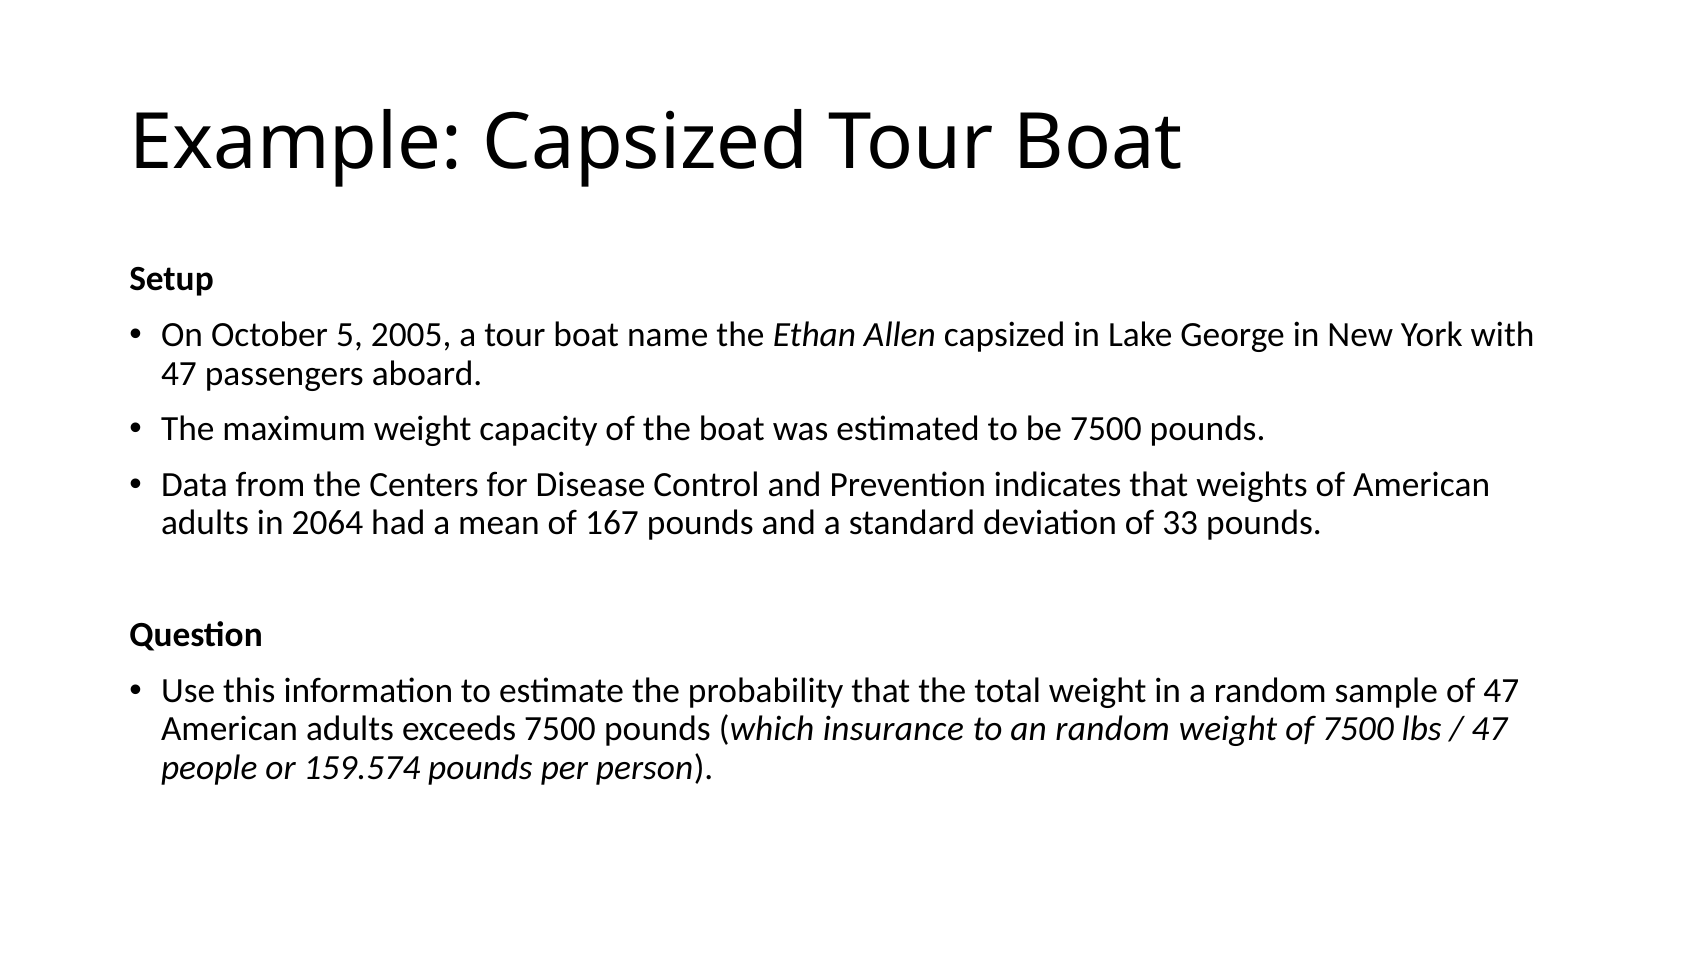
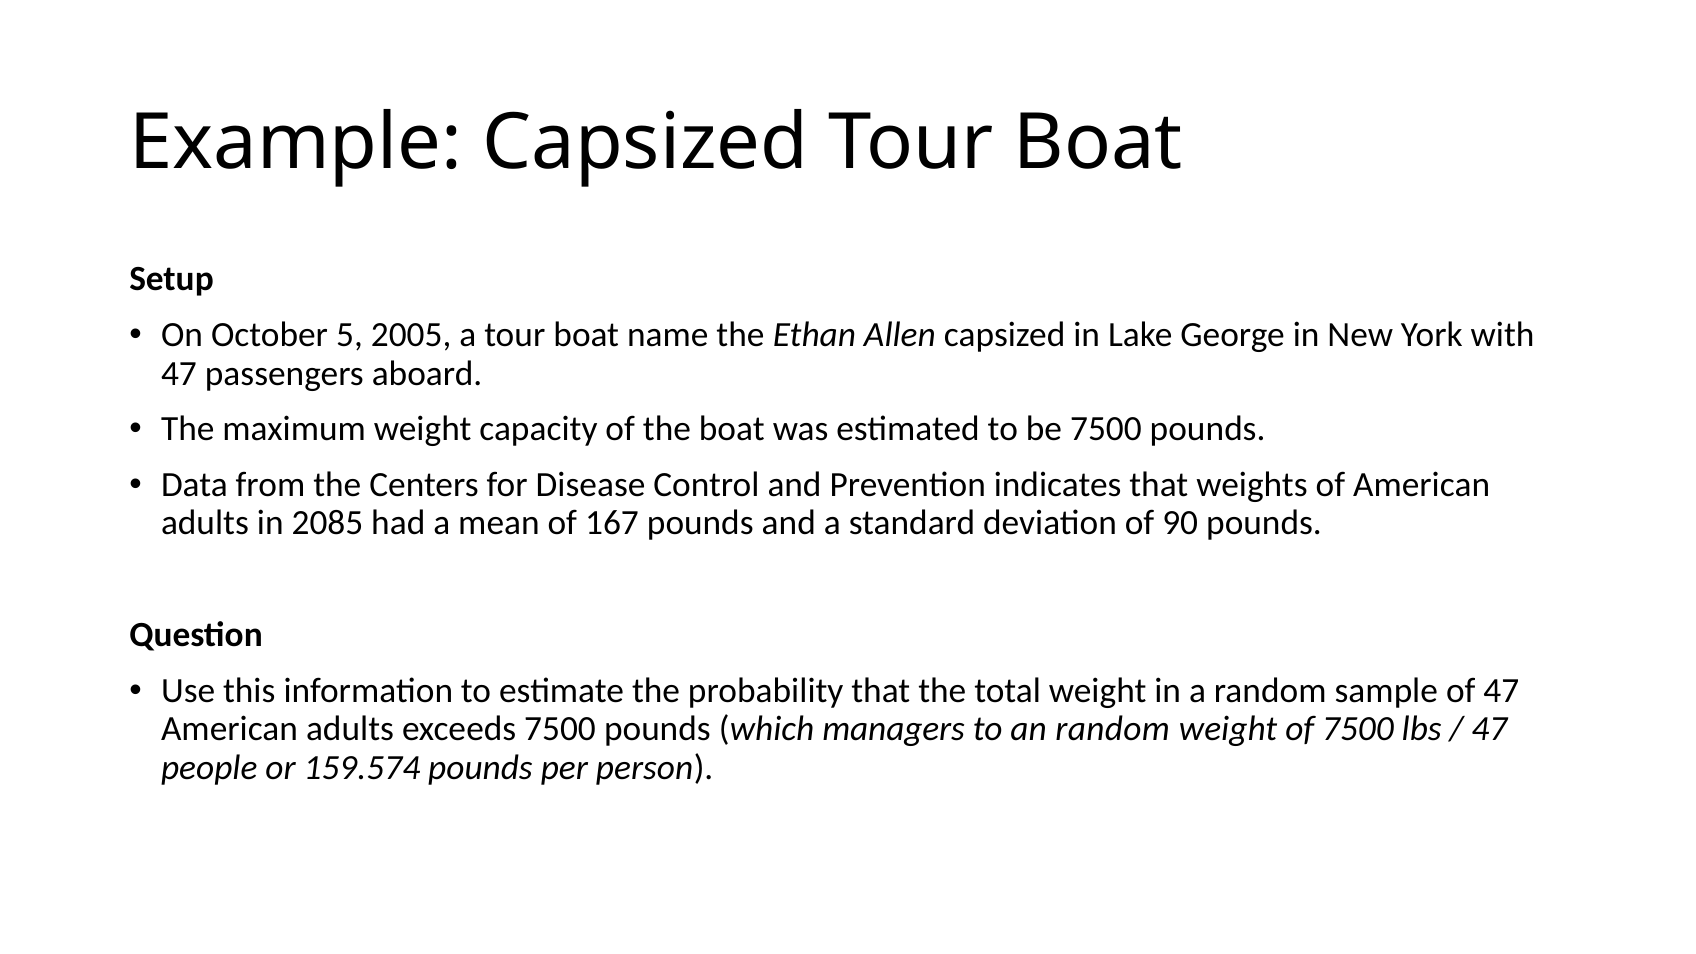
2064: 2064 -> 2085 (327, 523)
33: 33 -> 90 (1180, 523)
insurance: insurance -> managers (894, 729)
